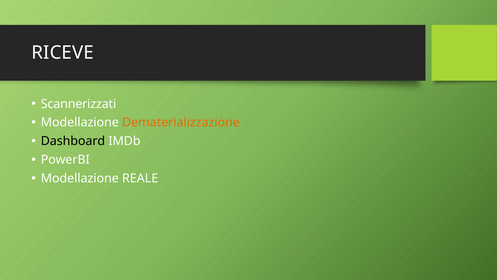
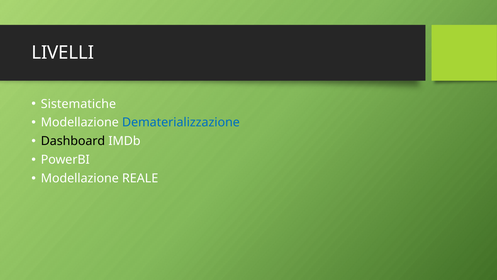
RICEVE: RICEVE -> LIVELLI (63, 53)
Scannerizzati: Scannerizzati -> Sistematiche (78, 104)
Dematerializzazione colour: orange -> blue (181, 122)
